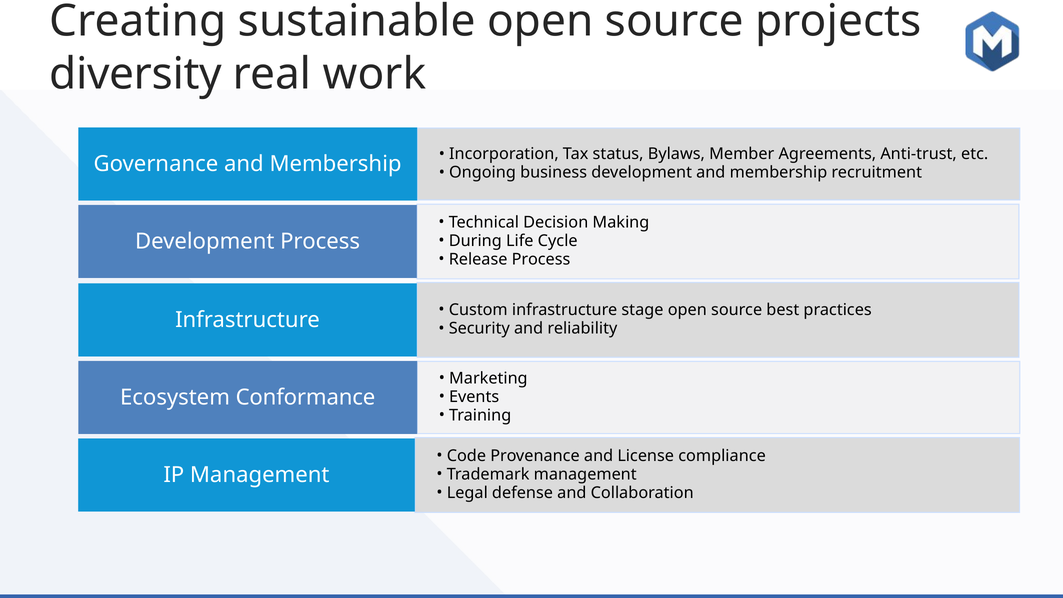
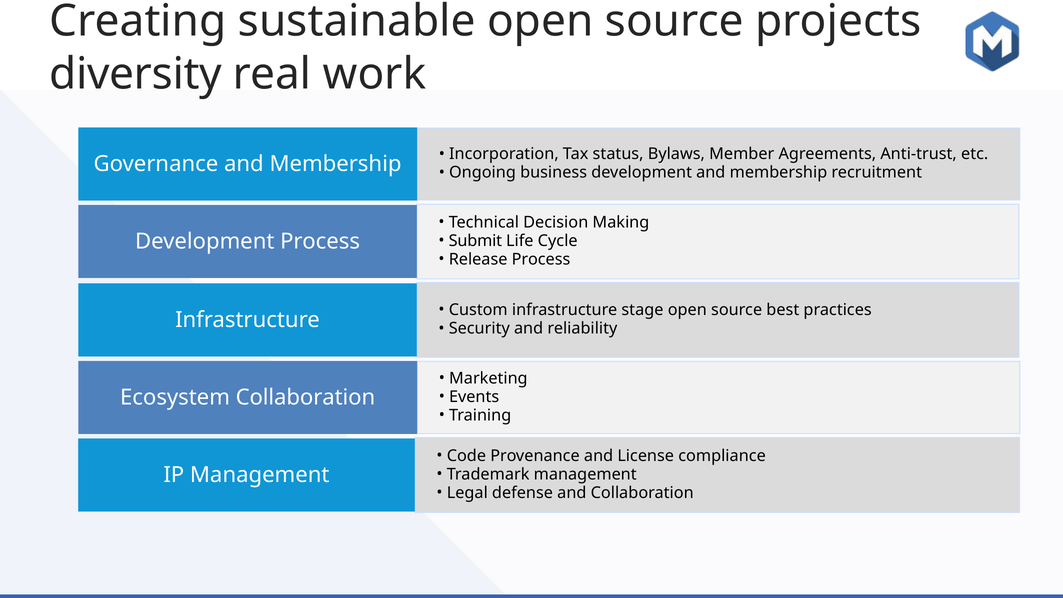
During: During -> Submit (475, 241)
Ecosystem Conformance: Conformance -> Collaboration (305, 397)
